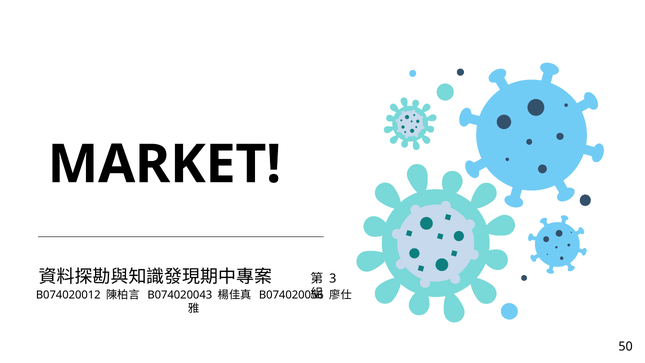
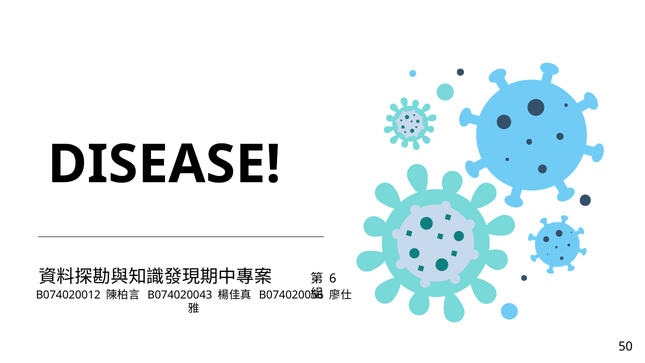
MARKET: MARKET -> DISEASE (164, 164)
3: 3 -> 6 (333, 279)
